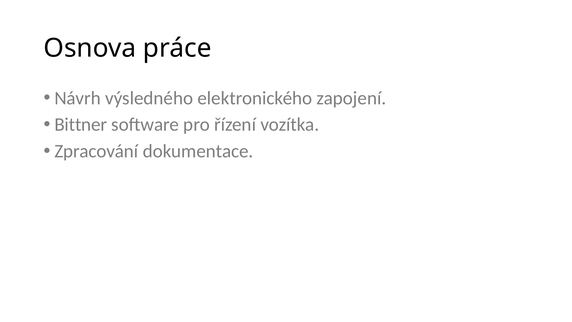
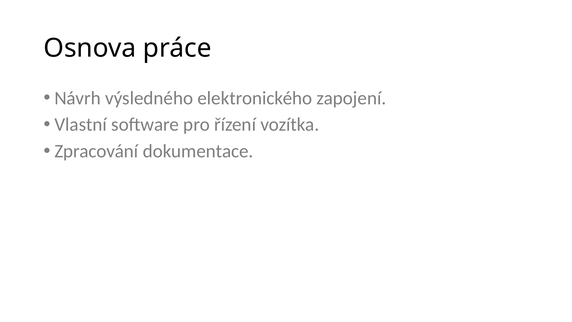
Bittner: Bittner -> Vlastní (81, 125)
